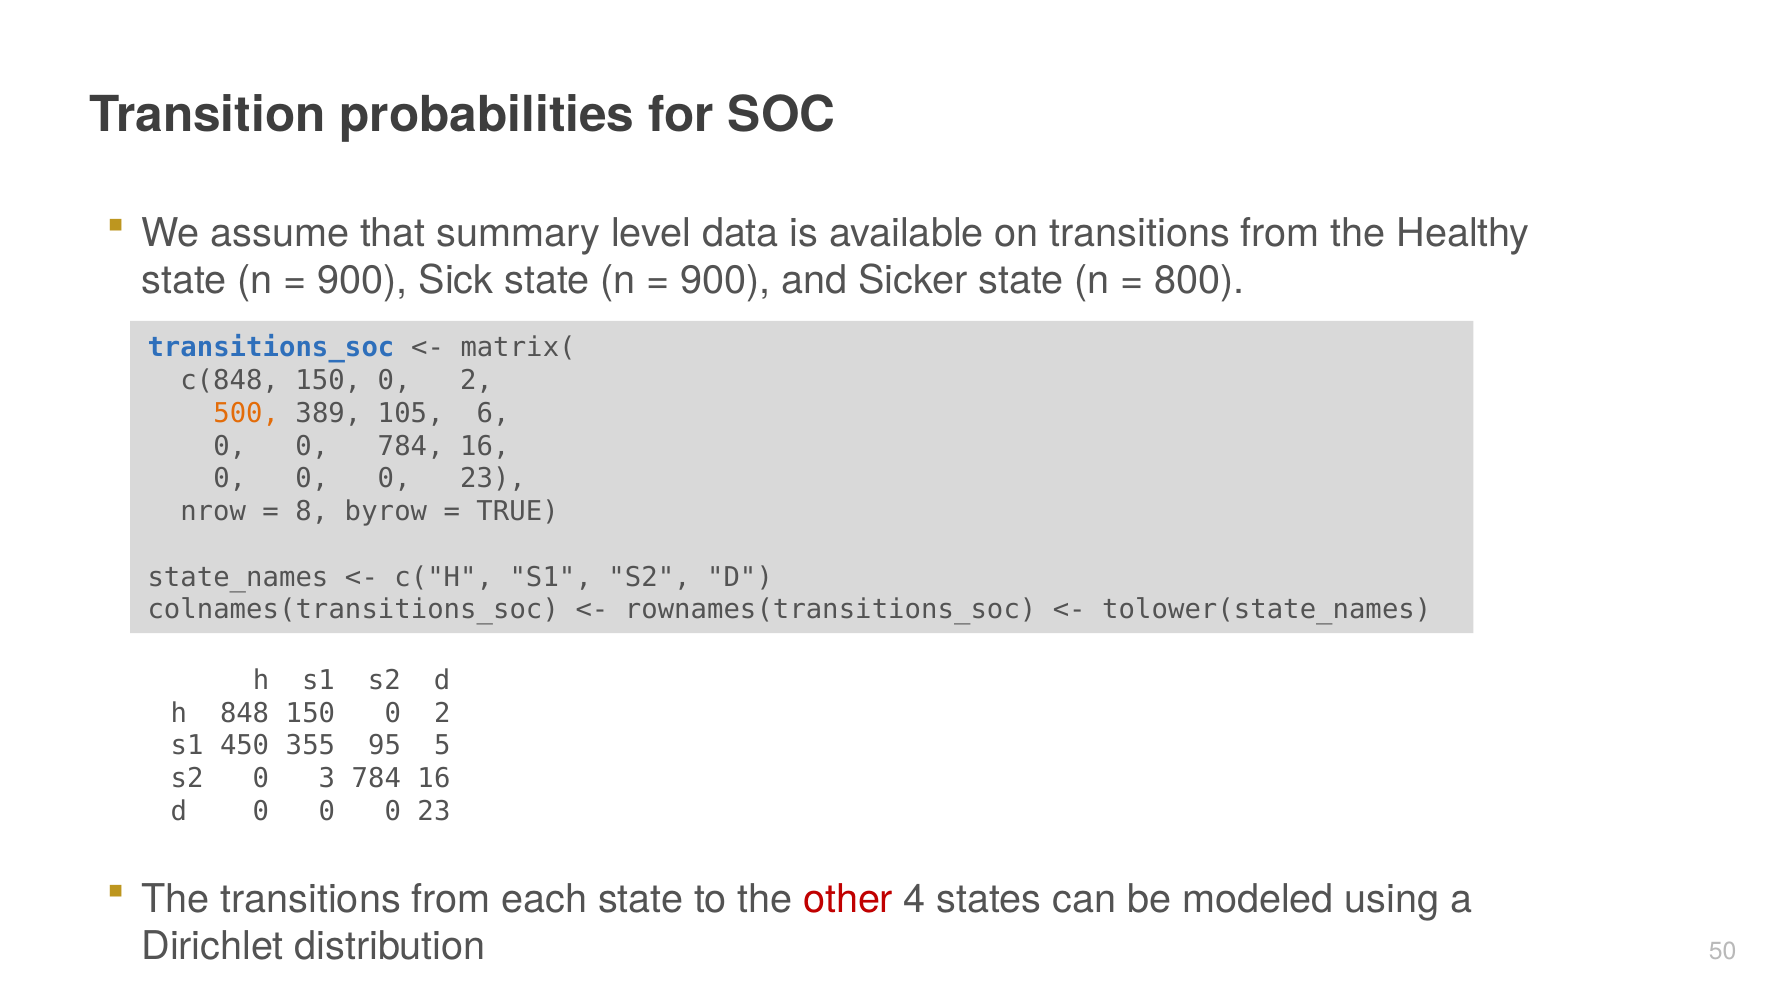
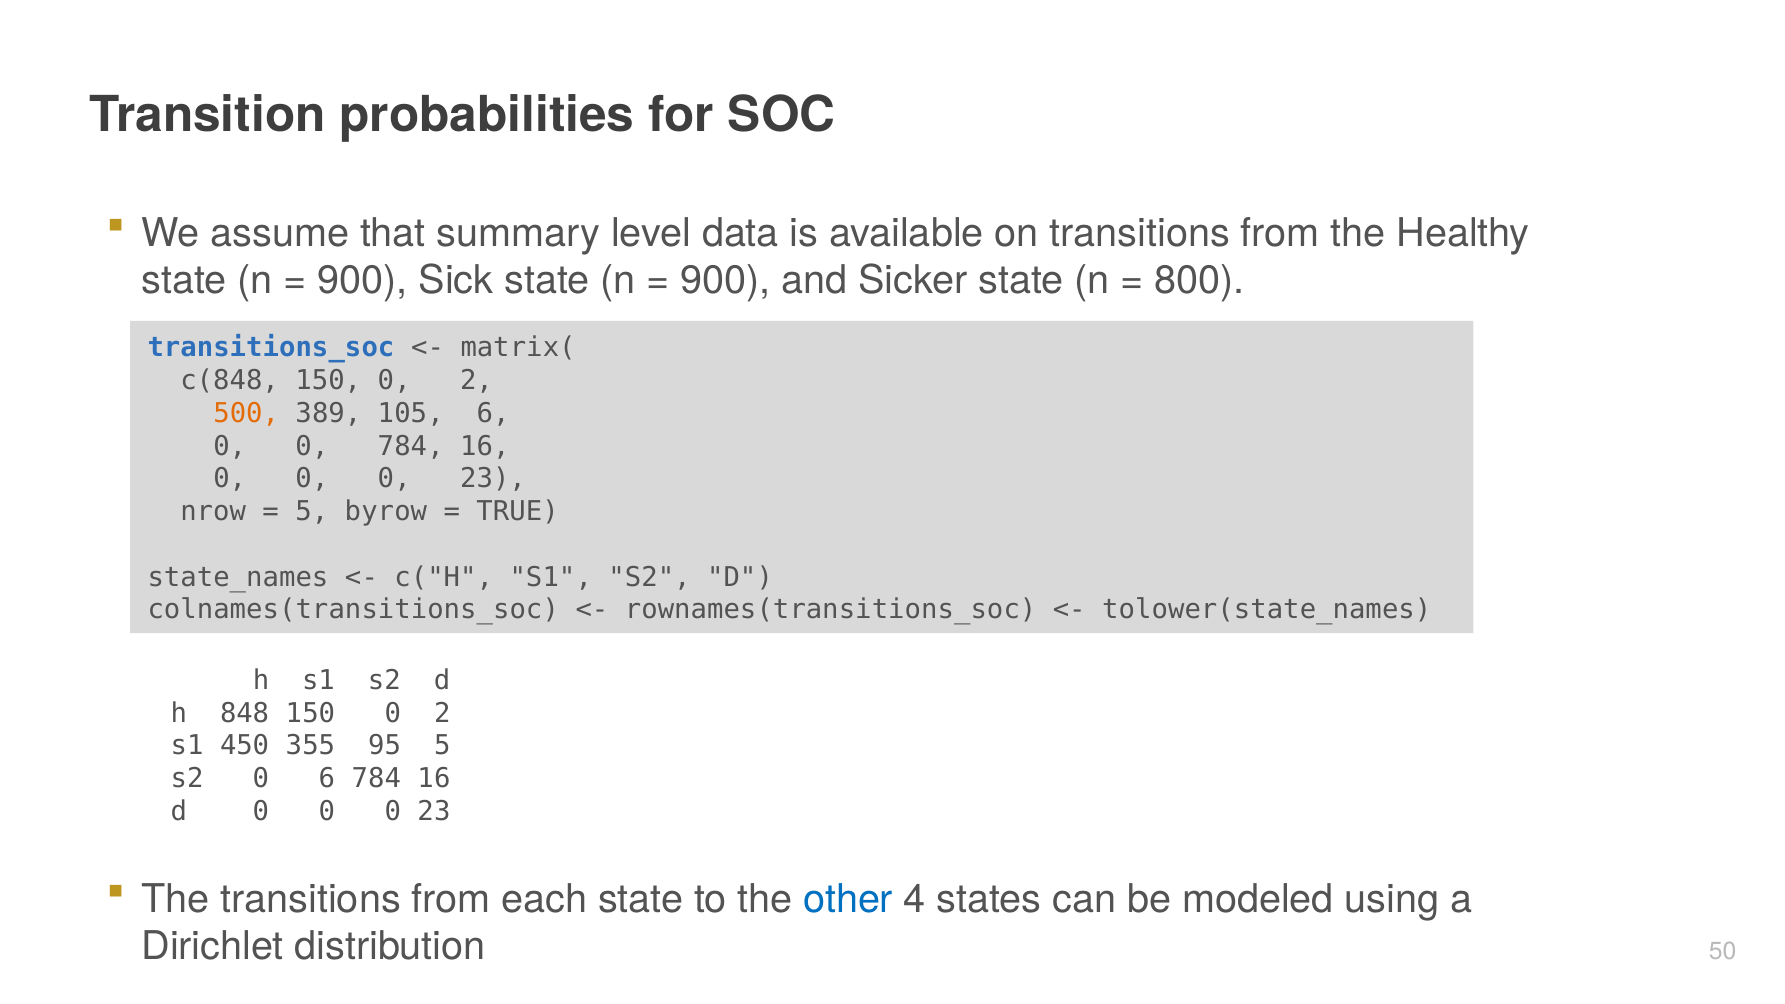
8: 8 -> 5 (312, 512)
0 3: 3 -> 6 (327, 779)
other colour: red -> blue (848, 899)
